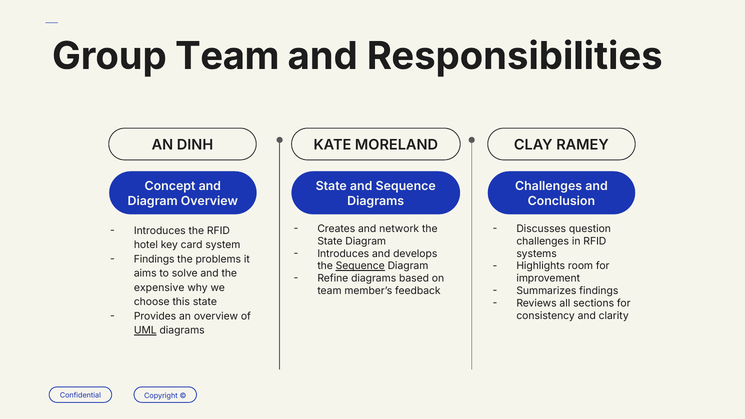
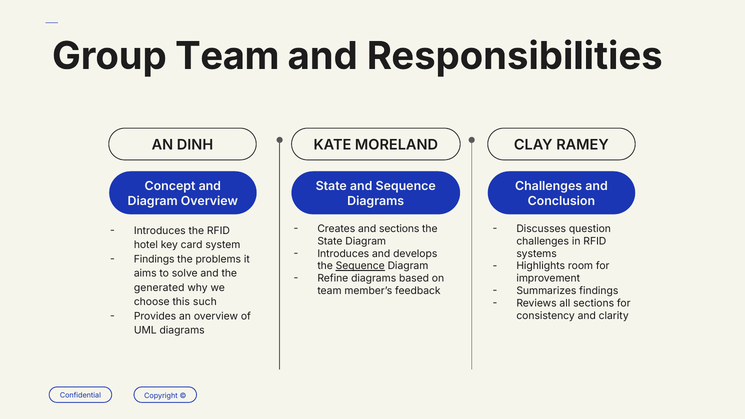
and network: network -> sections (399, 229)
expensive: expensive -> generated (159, 288)
this state: state -> such (205, 302)
UML underline: present -> none (145, 331)
